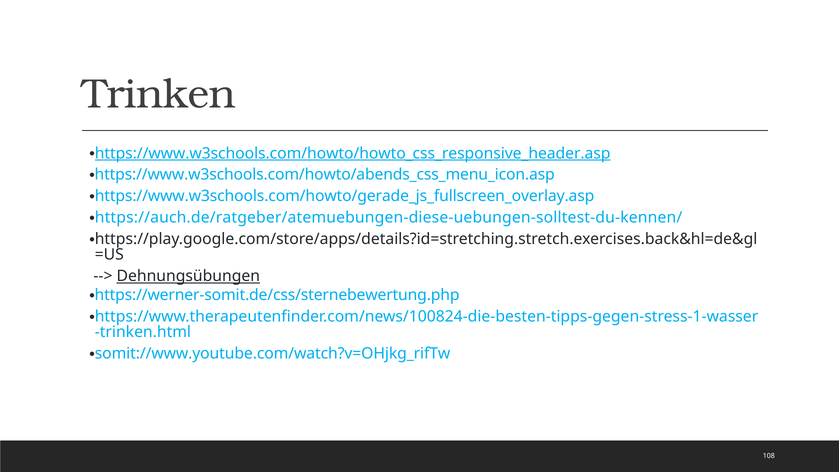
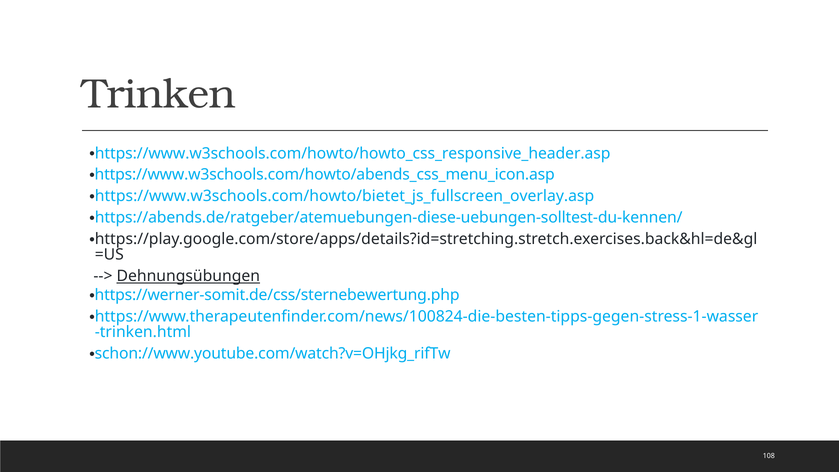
https://www.w3schools.com/howto/howto_css_responsive_header.asp underline: present -> none (353, 153)
https://www.w3schools.com/howto/gerade_js_fullscreen_overlay.asp: https://www.w3schools.com/howto/gerade_js_fullscreen_overlay.asp -> https://www.w3schools.com/howto/bietet_js_fullscreen_overlay.asp (344, 196)
https://auch.de/ratgeber/atemuebungen-diese-uebungen-solltest-du-kennen/: https://auch.de/ratgeber/atemuebungen-diese-uebungen-solltest-du-kennen/ -> https://abends.de/ratgeber/atemuebungen-diese-uebungen-solltest-du-kennen/ (389, 218)
somit://www.youtube.com/watch?v=OHjkg_rifTw: somit://www.youtube.com/watch?v=OHjkg_rifTw -> schon://www.youtube.com/watch?v=OHjkg_rifTw (273, 354)
